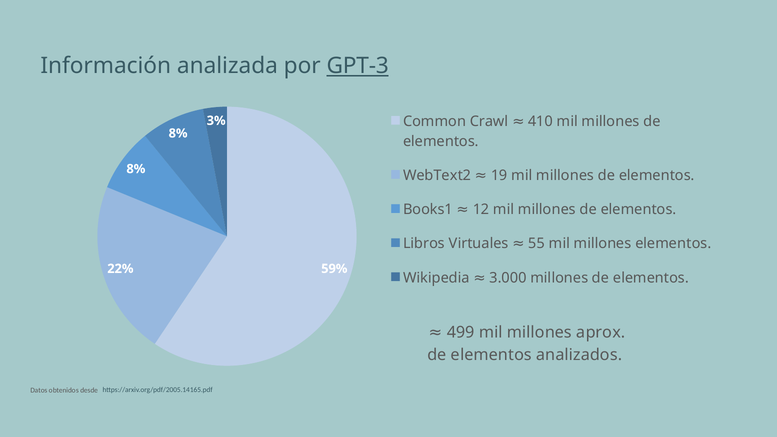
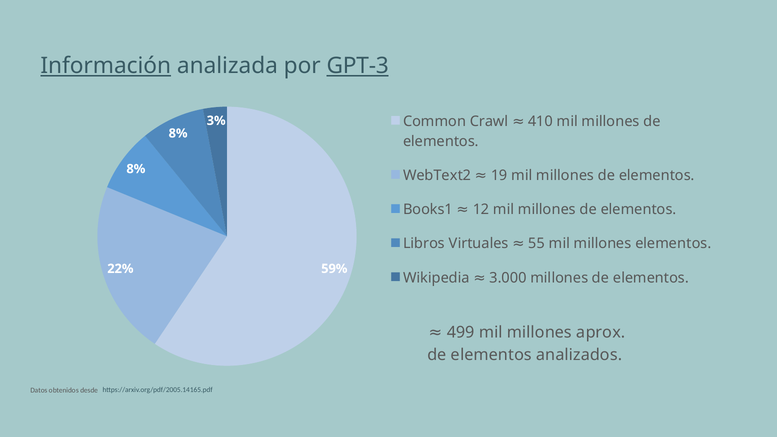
Información underline: none -> present (106, 66)
